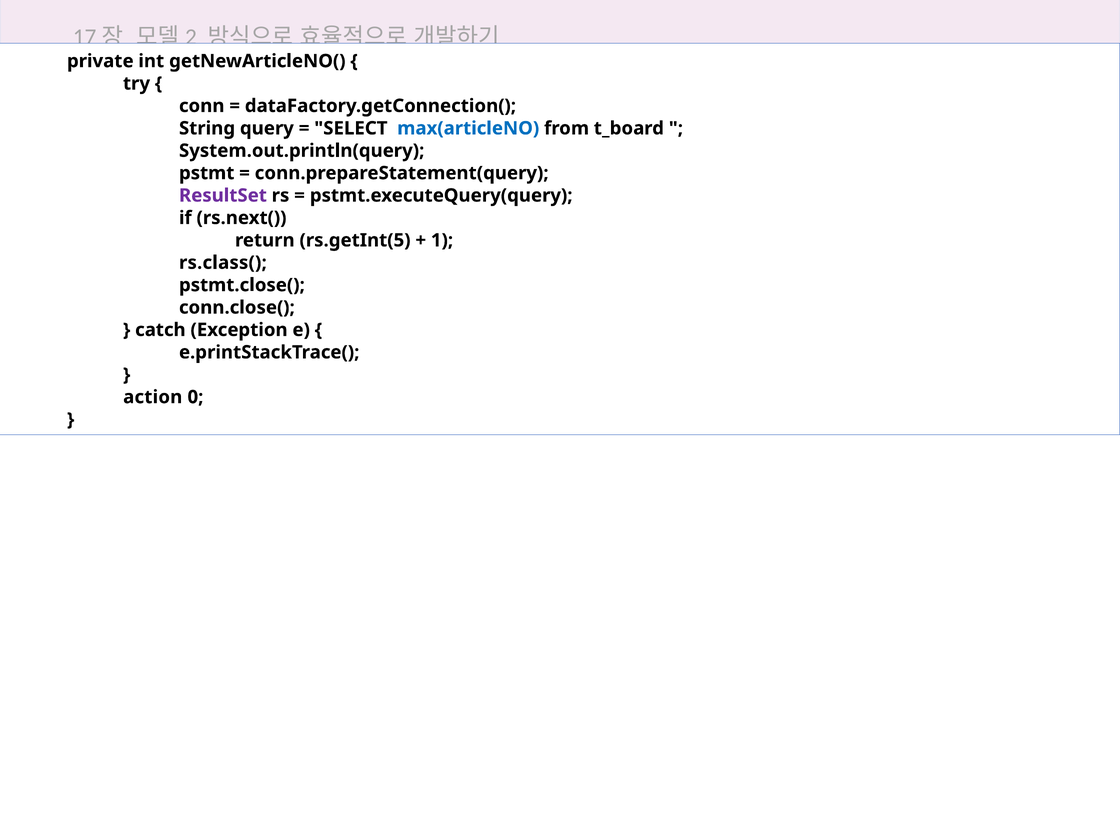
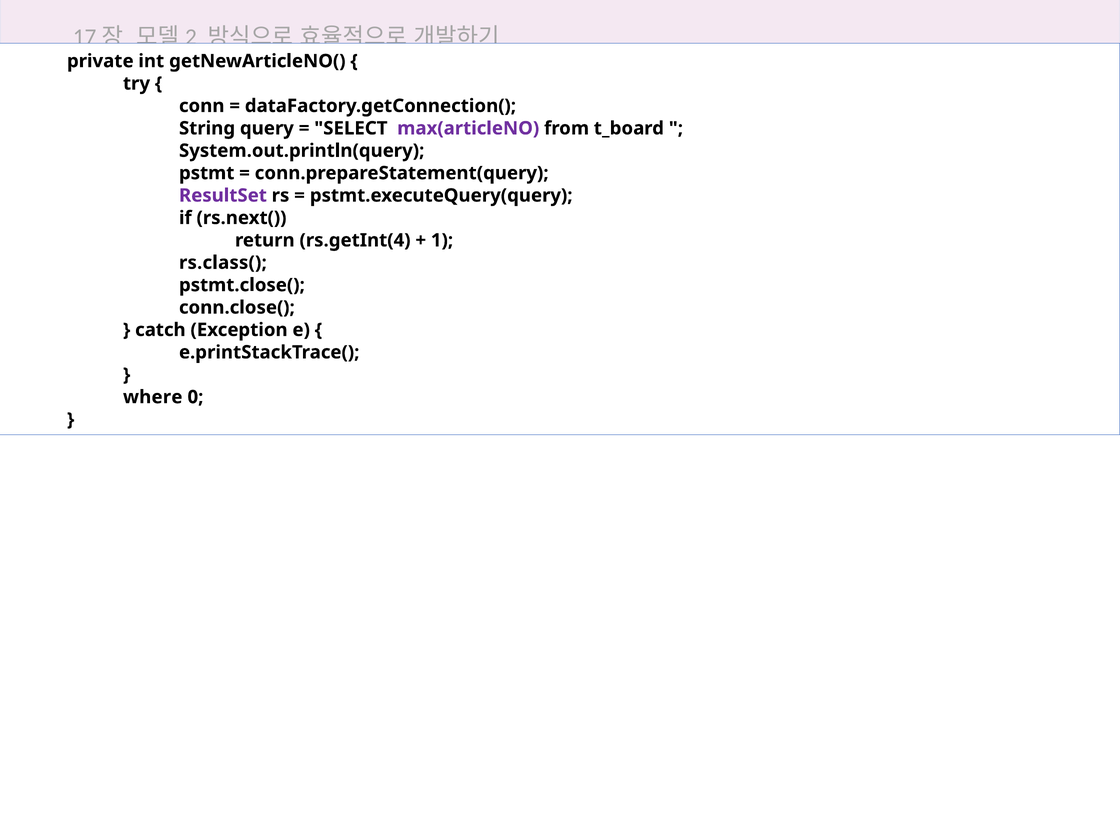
max(articleNO colour: blue -> purple (468, 128)
rs.getInt(5: rs.getInt(5 -> rs.getInt(4 (355, 240)
action: action -> where (153, 397)
